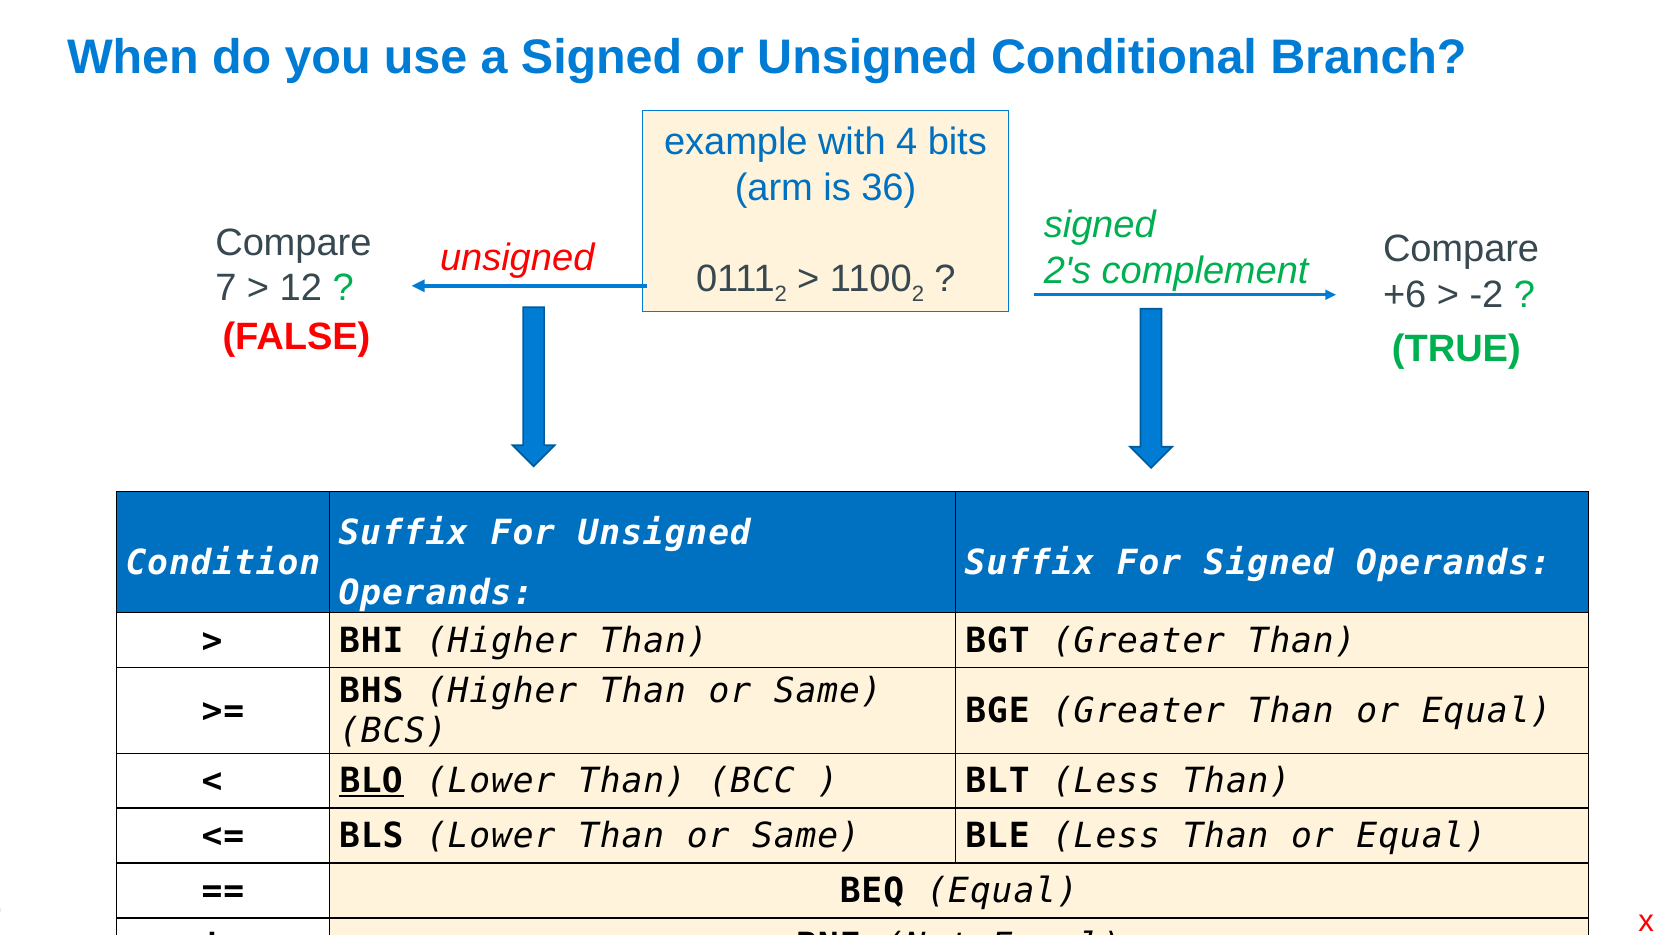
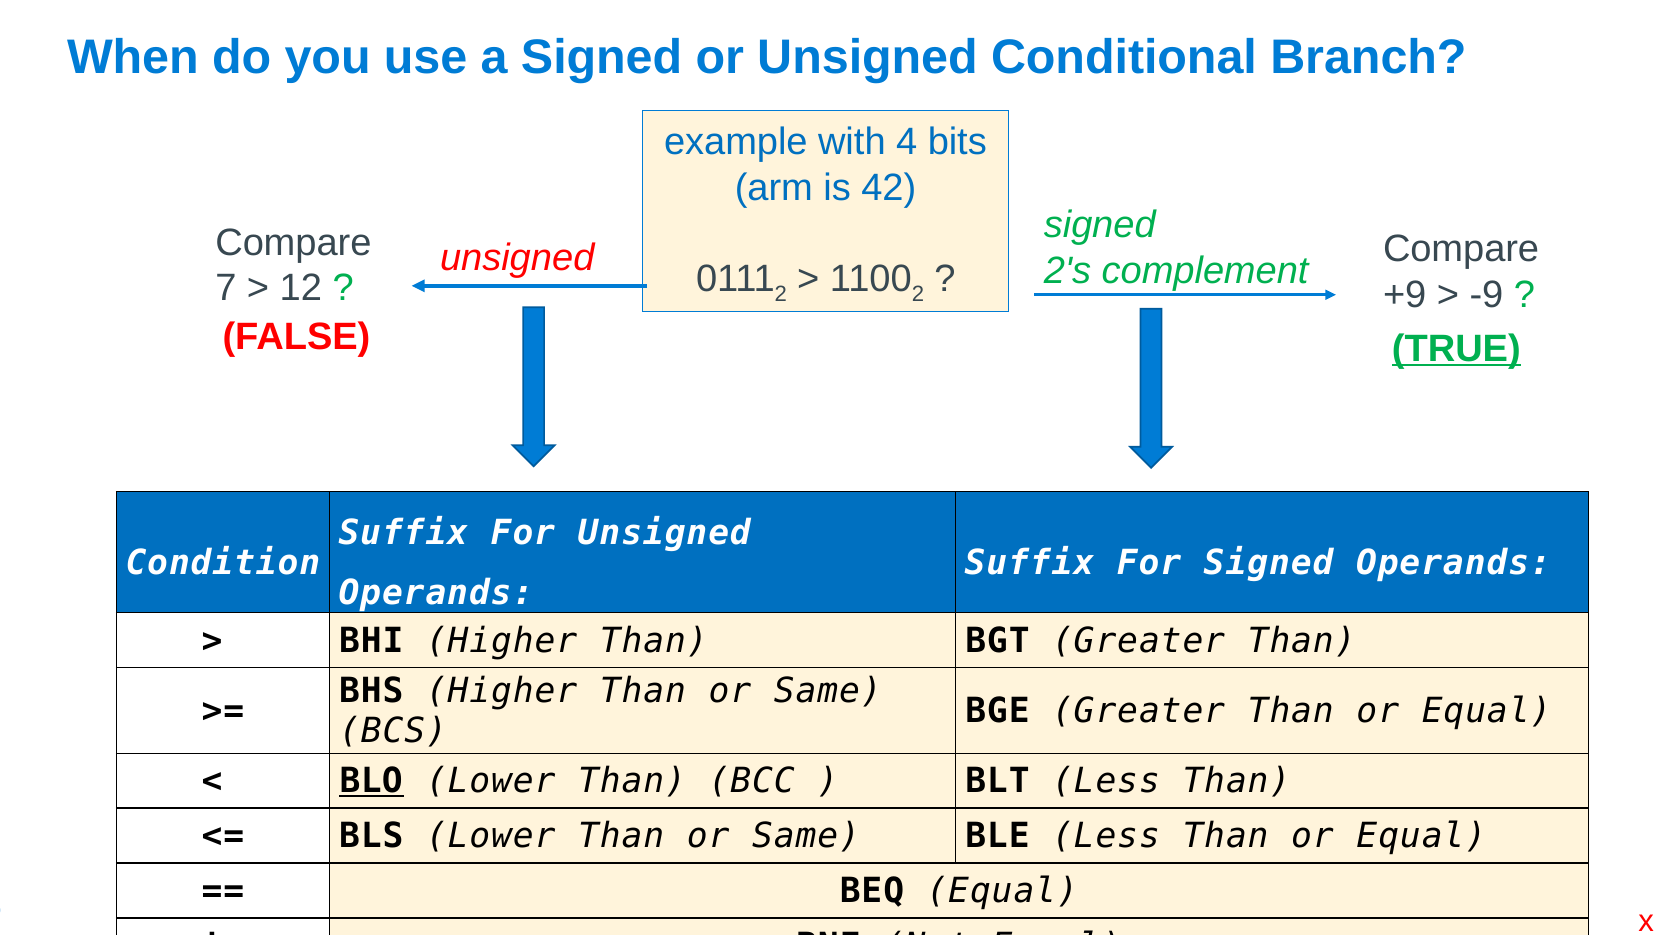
36: 36 -> 42 (889, 188)
+6: +6 -> +9 (1405, 295)
-2: -2 -> -9 (1486, 295)
TRUE underline: none -> present (1456, 349)
